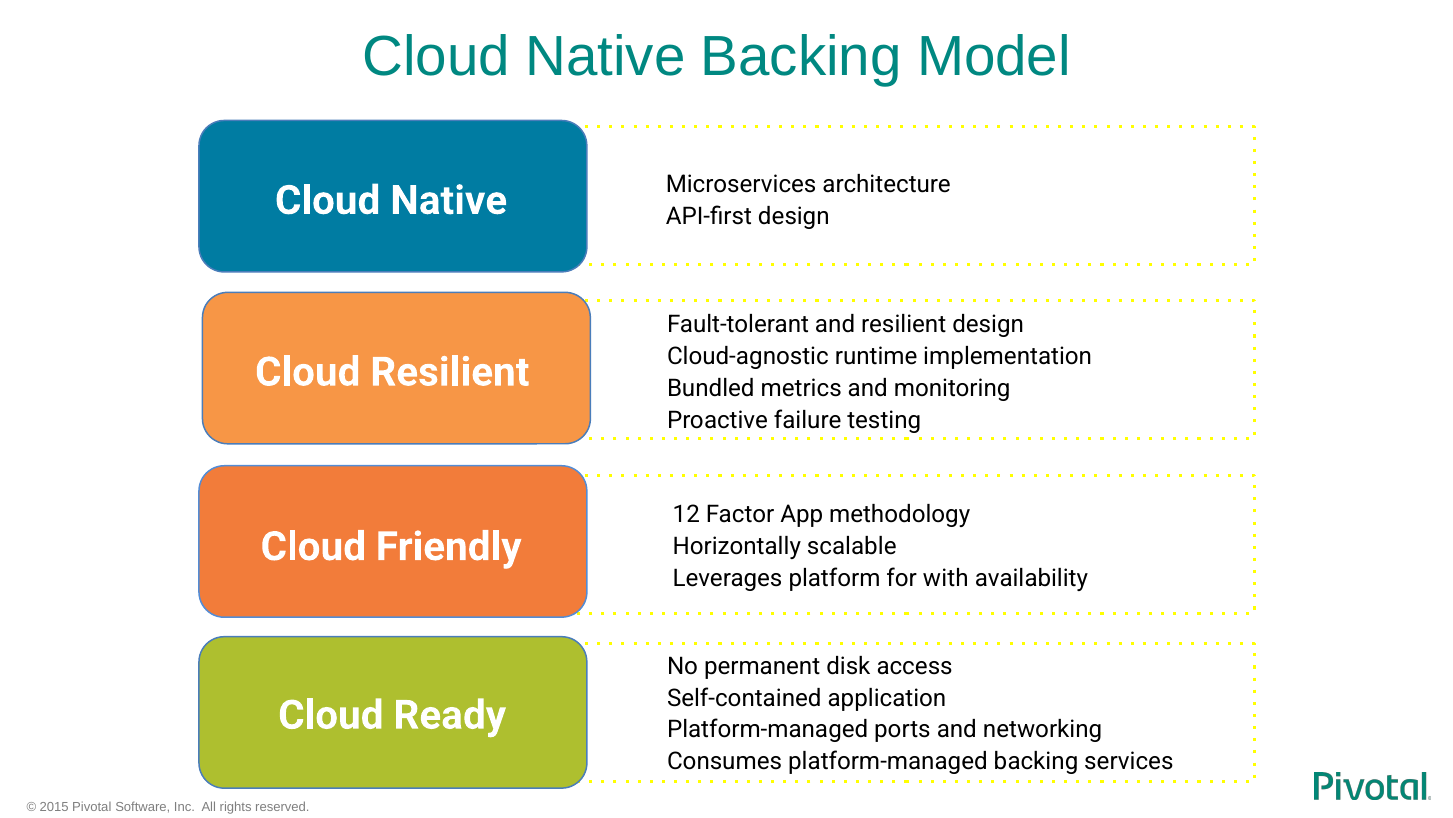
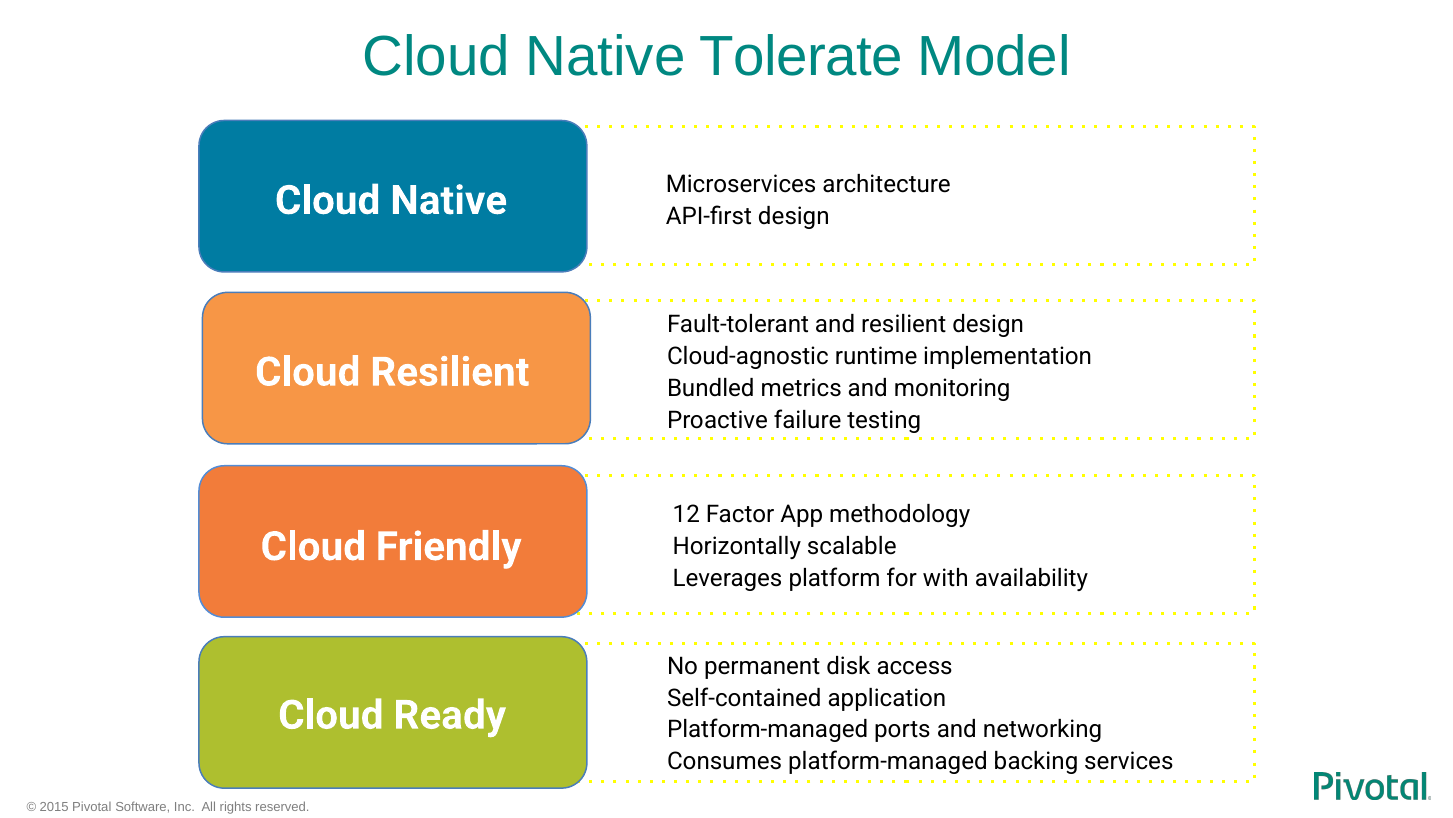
Native Backing: Backing -> Tolerate (801, 57)
